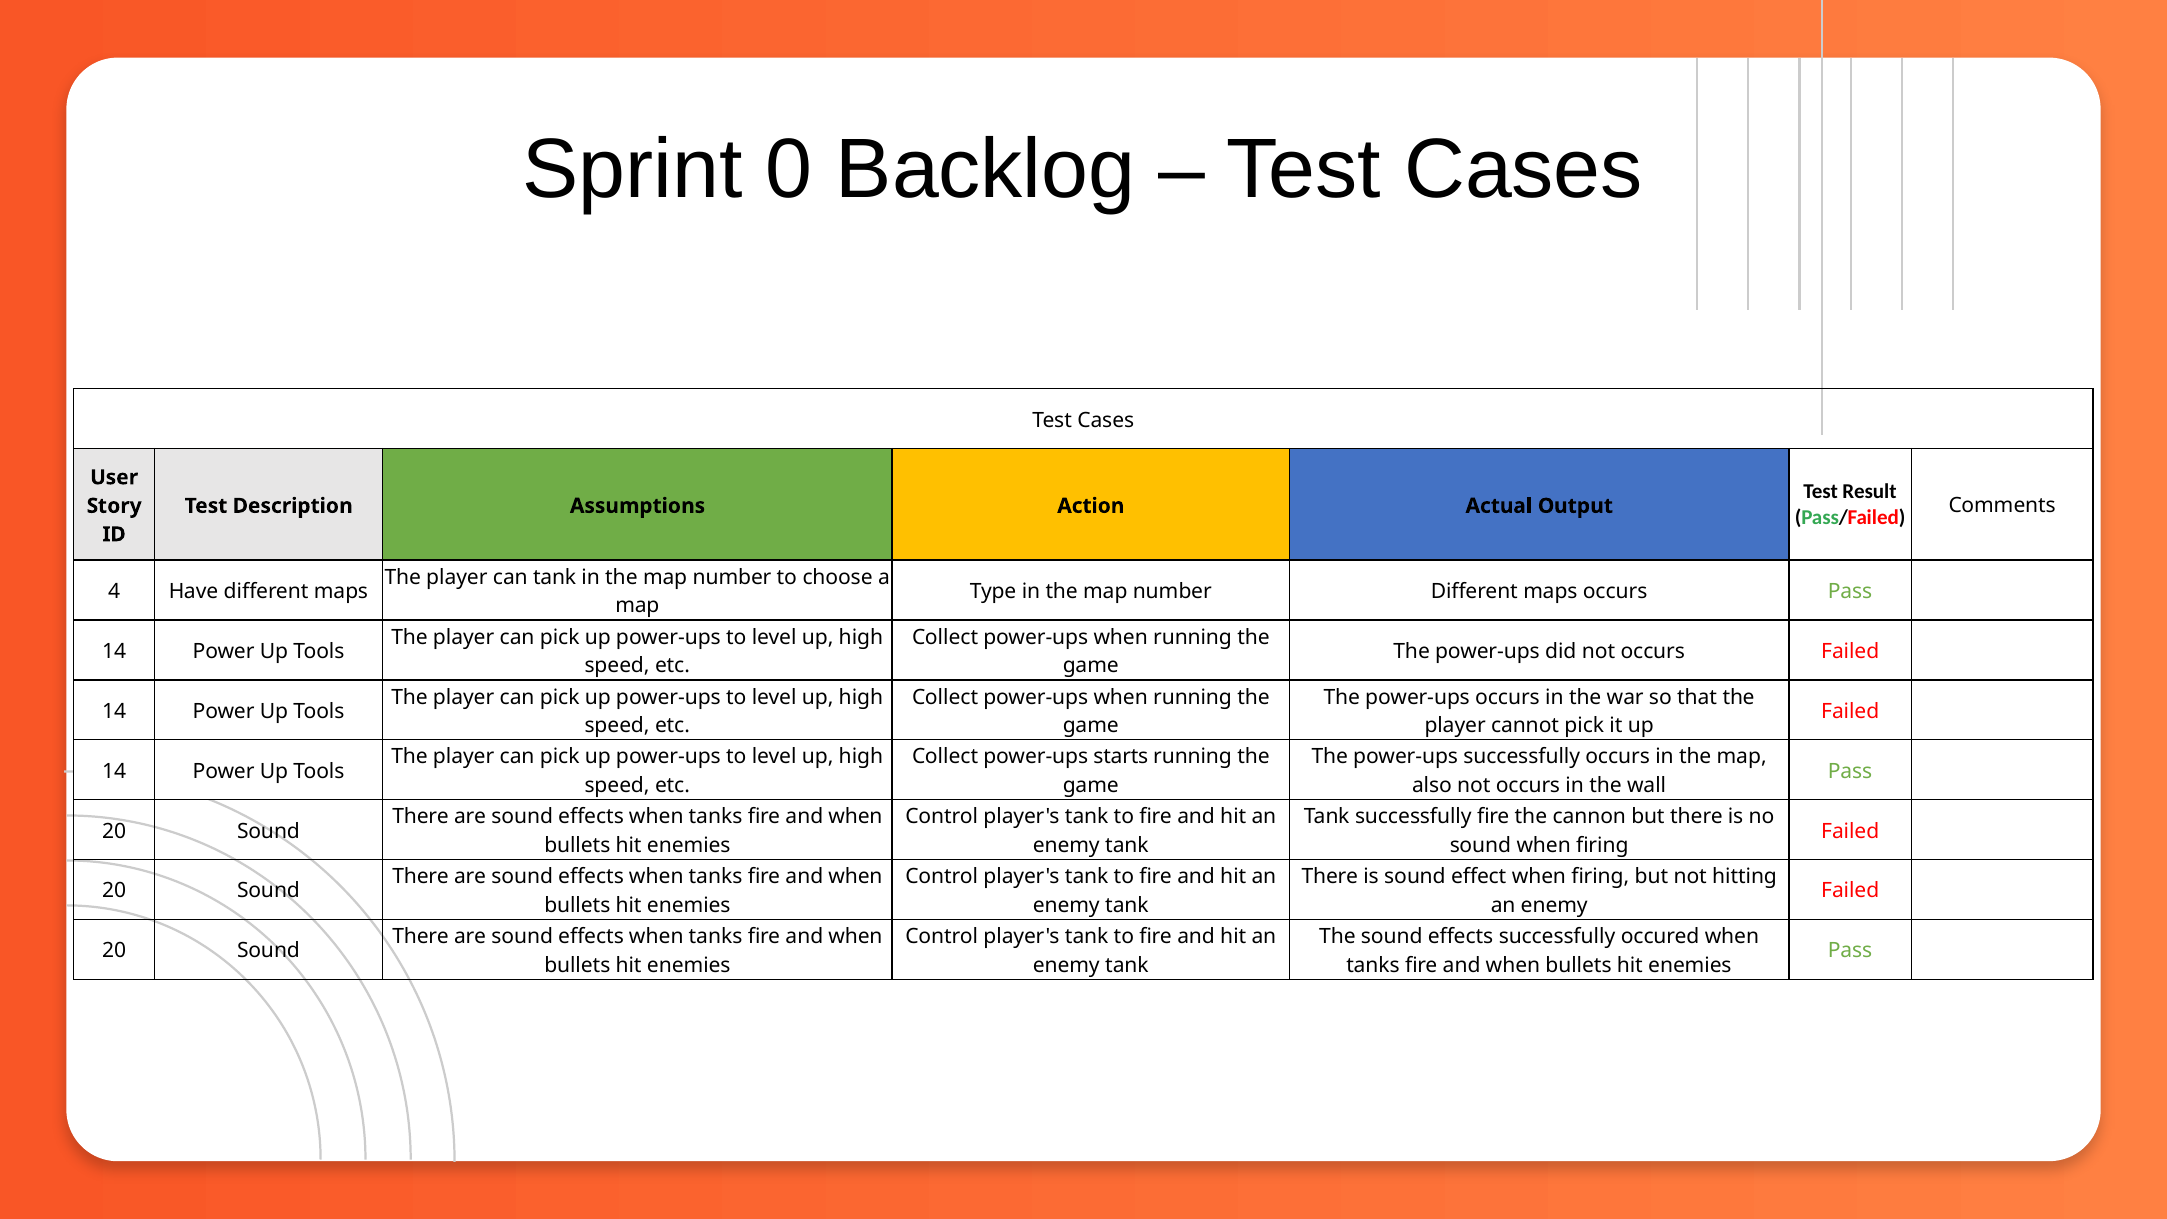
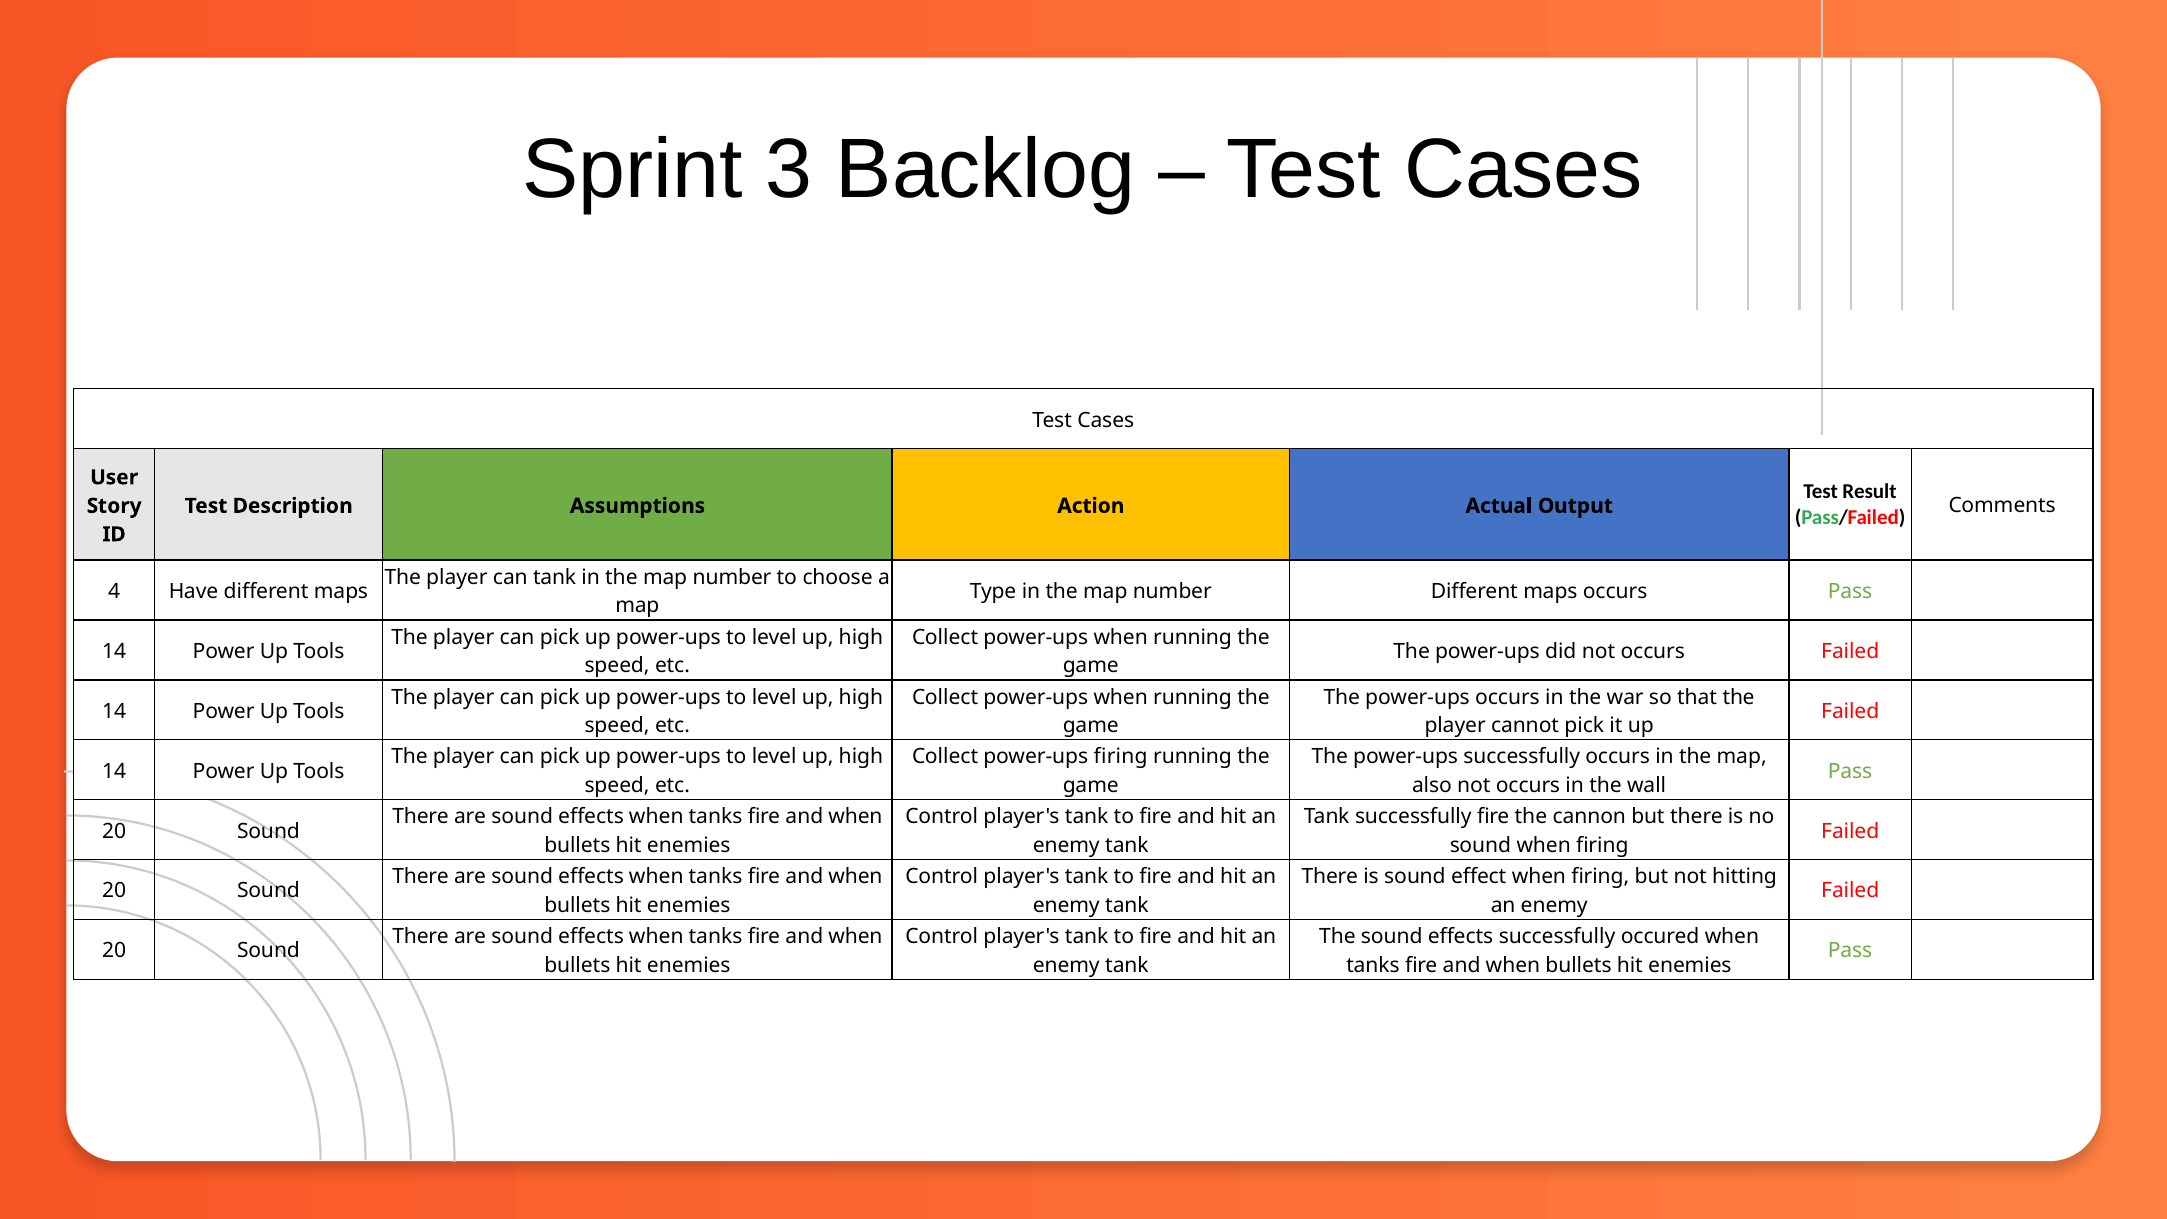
0: 0 -> 3 (789, 170)
power-ups starts: starts -> firing (1121, 757)
